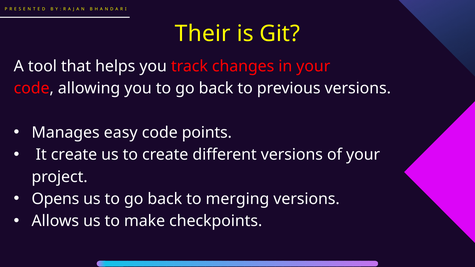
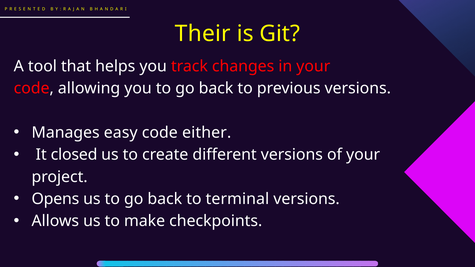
points: points -> either (207, 133)
It create: create -> closed (74, 155)
merging: merging -> terminal (237, 199)
